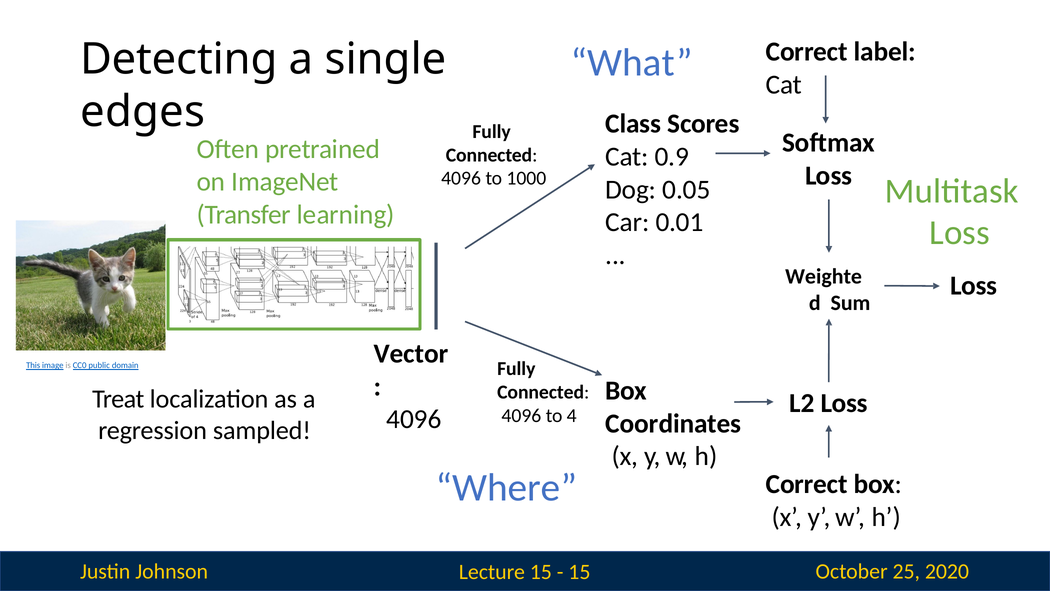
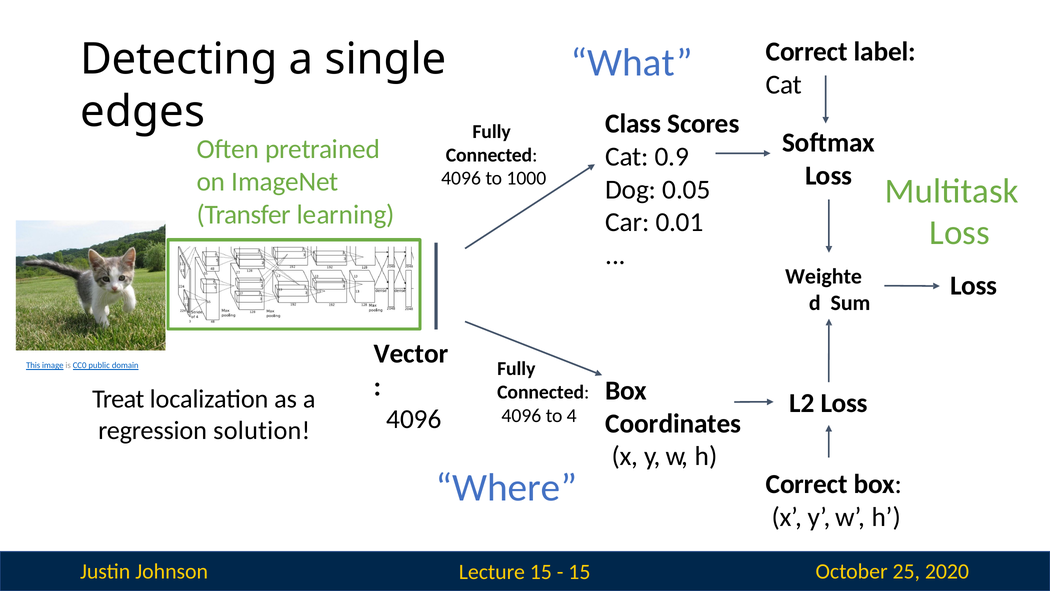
sampled: sampled -> solution (262, 431)
